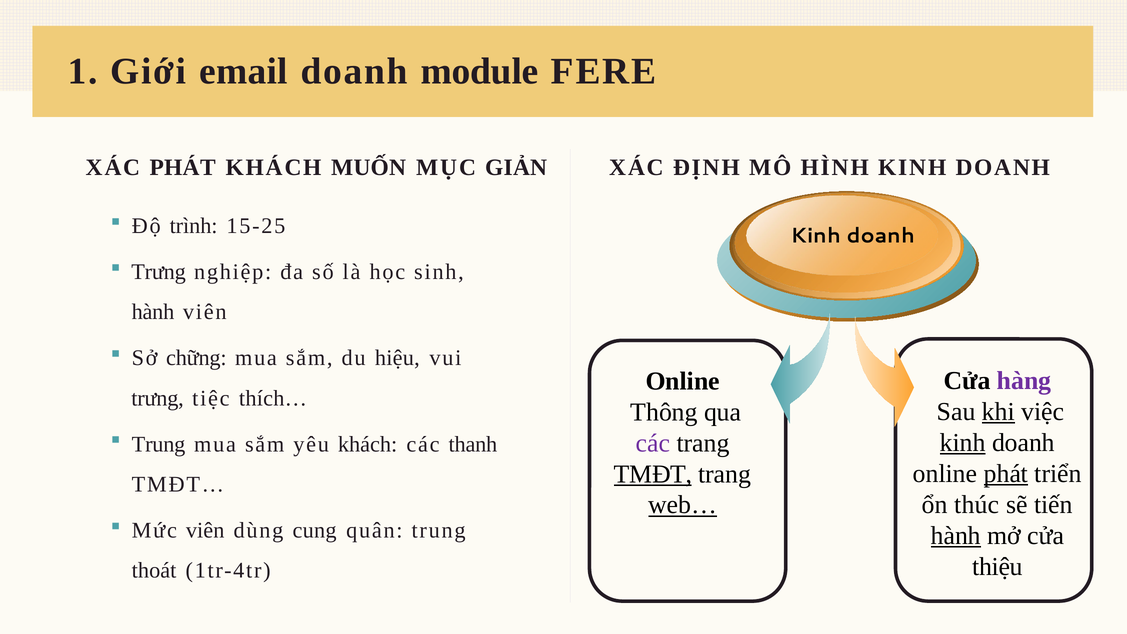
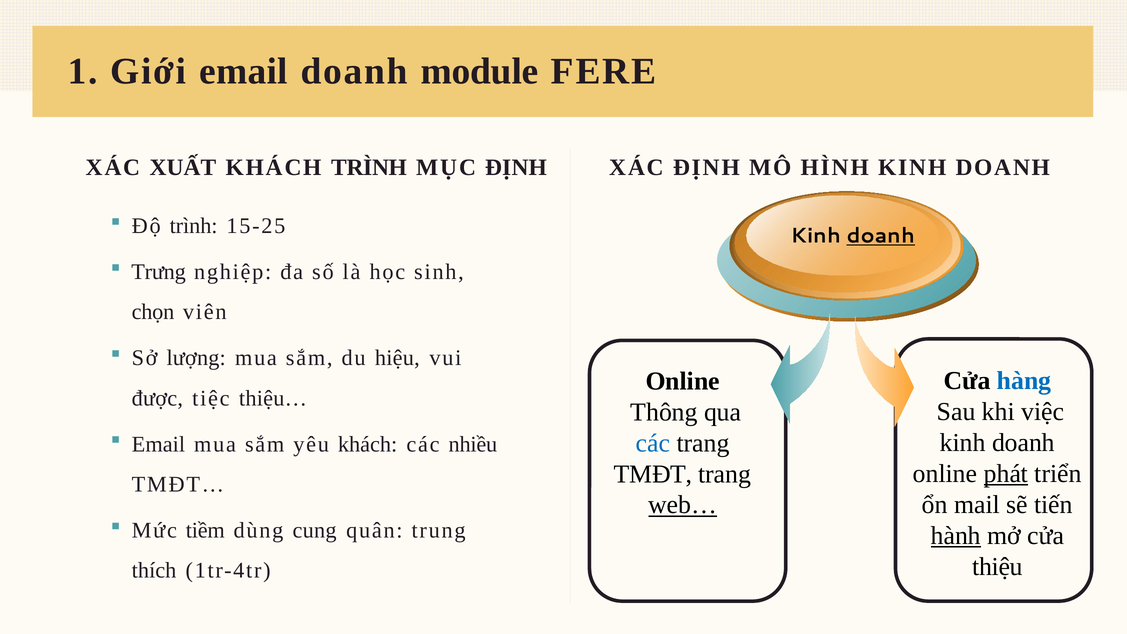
XÁC PHÁT: PHÁT -> XUẤT (183, 168)
KHÁCH MUỐN: MUỐN -> TRÌNH (369, 168)
MỤC GIẢN: GIẢN -> ĐỊNH (516, 168)
doanh underline: none -> present (881, 236)
hành: hành -> chọn (153, 312)
chững: chững -> lượng (196, 358)
hàng colour: purple -> blue (1024, 381)
trưng: trưng -> được (157, 398)
thích…: thích… -> thiệu… (273, 398)
khi underline: present -> none (998, 412)
kinh underline: present -> none (963, 443)
các colour: purple -> blue (653, 443)
Trung: Trung -> Email (158, 444)
thanh: thanh -> nhiều (473, 444)
TMĐT underline: present -> none (653, 474)
thúc: thúc -> mail (977, 505)
Mức viên: viên -> tiềm (205, 530)
thoát: thoát -> thích (154, 570)
